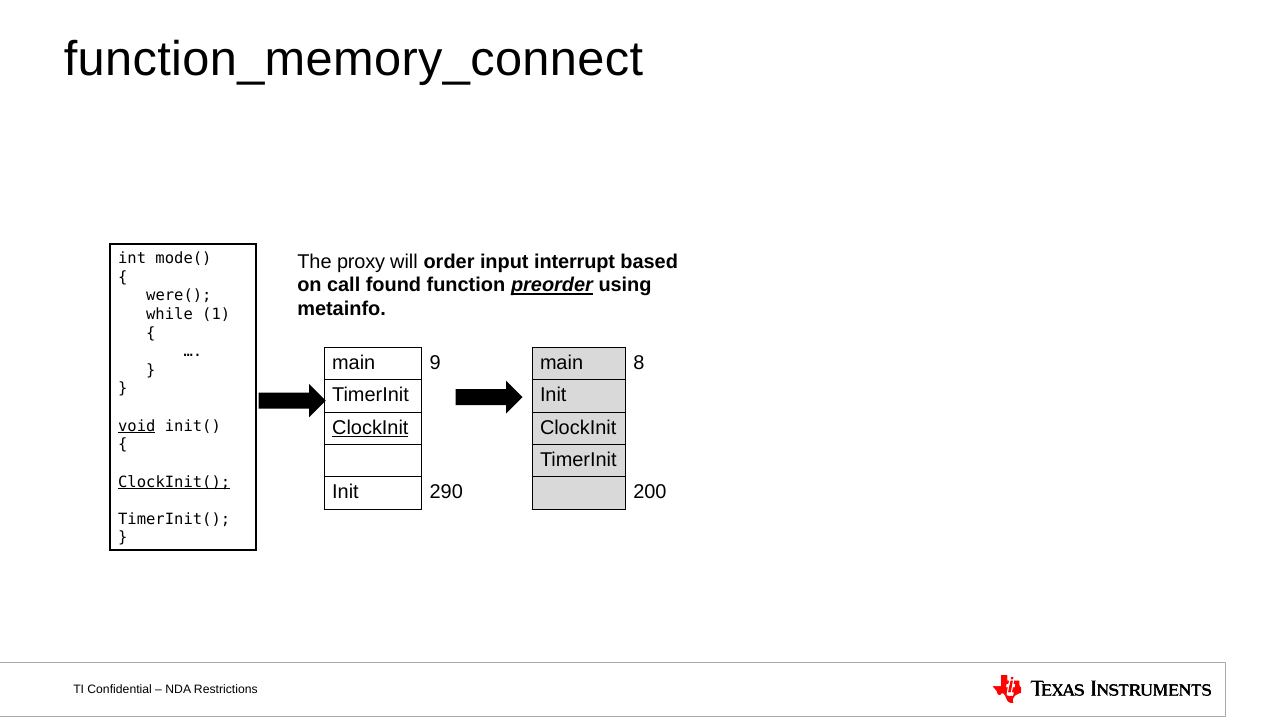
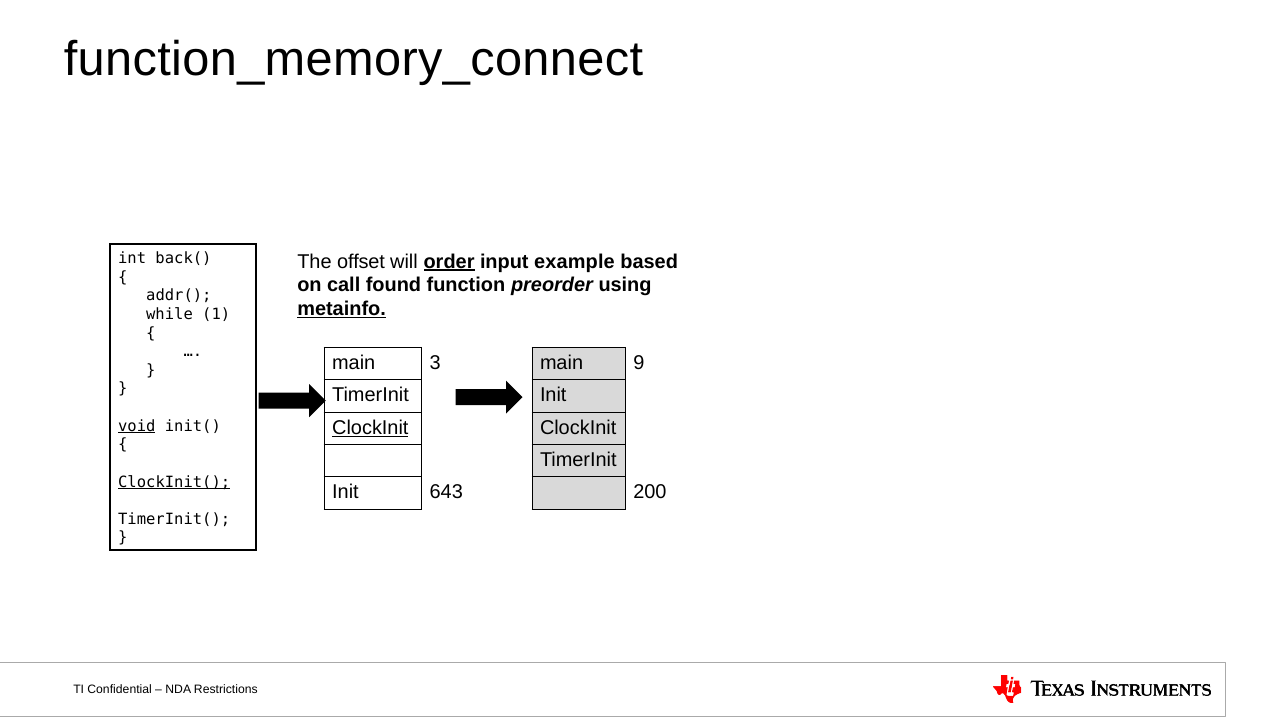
mode(: mode( -> back( (184, 258)
proxy: proxy -> offset (361, 261)
order underline: none -> present (449, 261)
interrupt: interrupt -> example (574, 261)
preorder underline: present -> none (552, 285)
were(: were( -> addr( (179, 296)
metainfo underline: none -> present (342, 309)
9: 9 -> 3 (435, 363)
8: 8 -> 9 (639, 363)
290: 290 -> 643 (446, 492)
